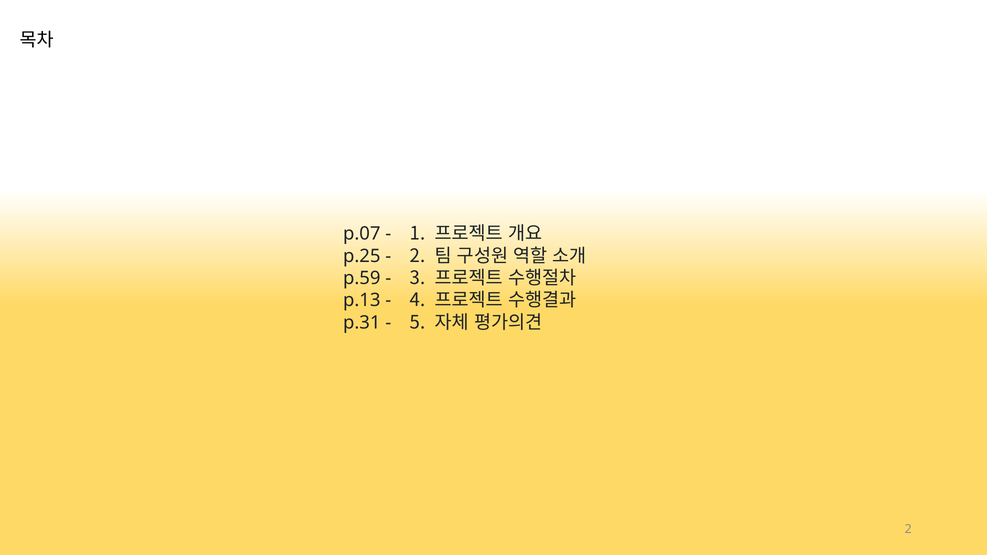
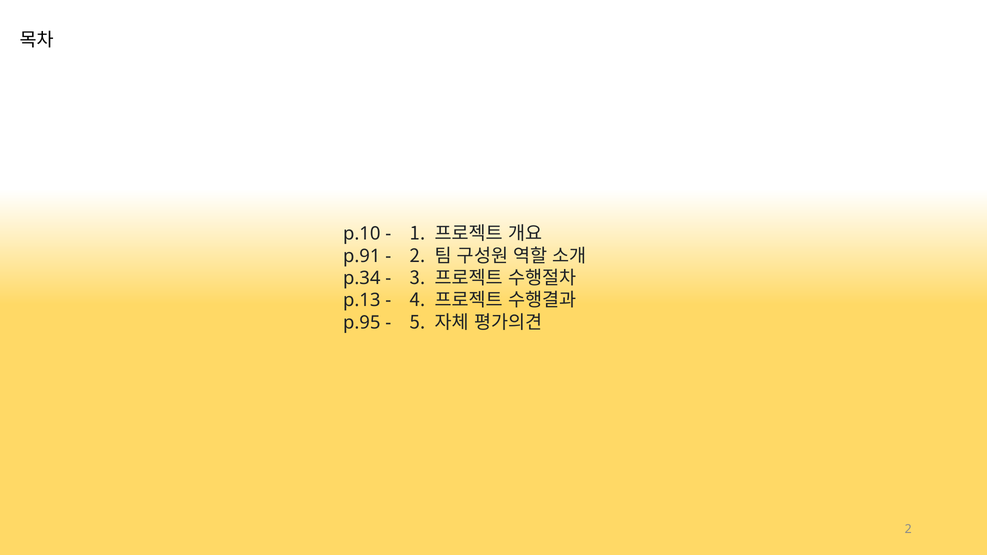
p.07: p.07 -> p.10 (362, 234)
p.25: p.25 -> p.91 (362, 256)
p.59: p.59 -> p.34 (362, 278)
p.31: p.31 -> p.95 (362, 323)
